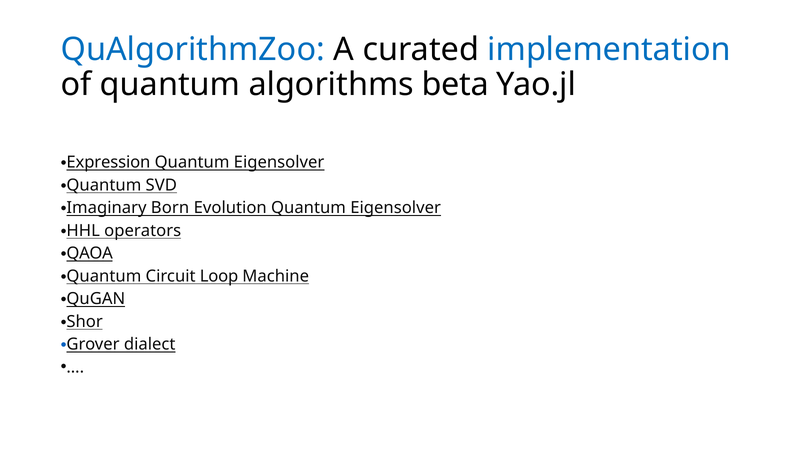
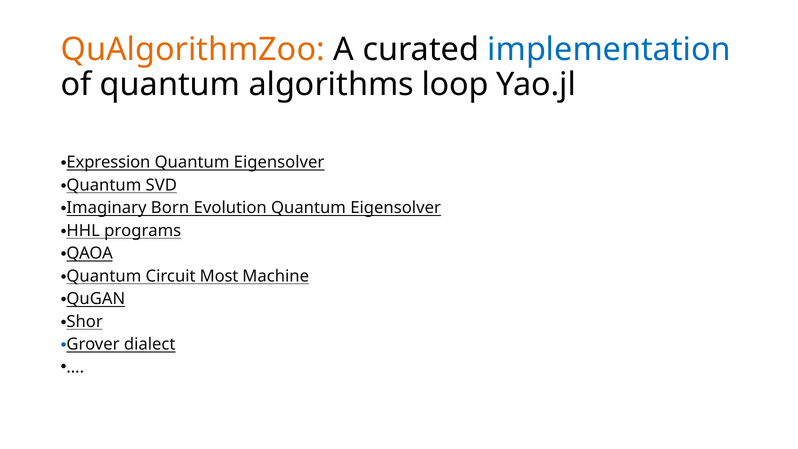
QuAlgorithmZoo colour: blue -> orange (193, 50)
beta: beta -> loop (455, 85)
operators: operators -> programs (143, 231)
Loop: Loop -> Most (219, 276)
